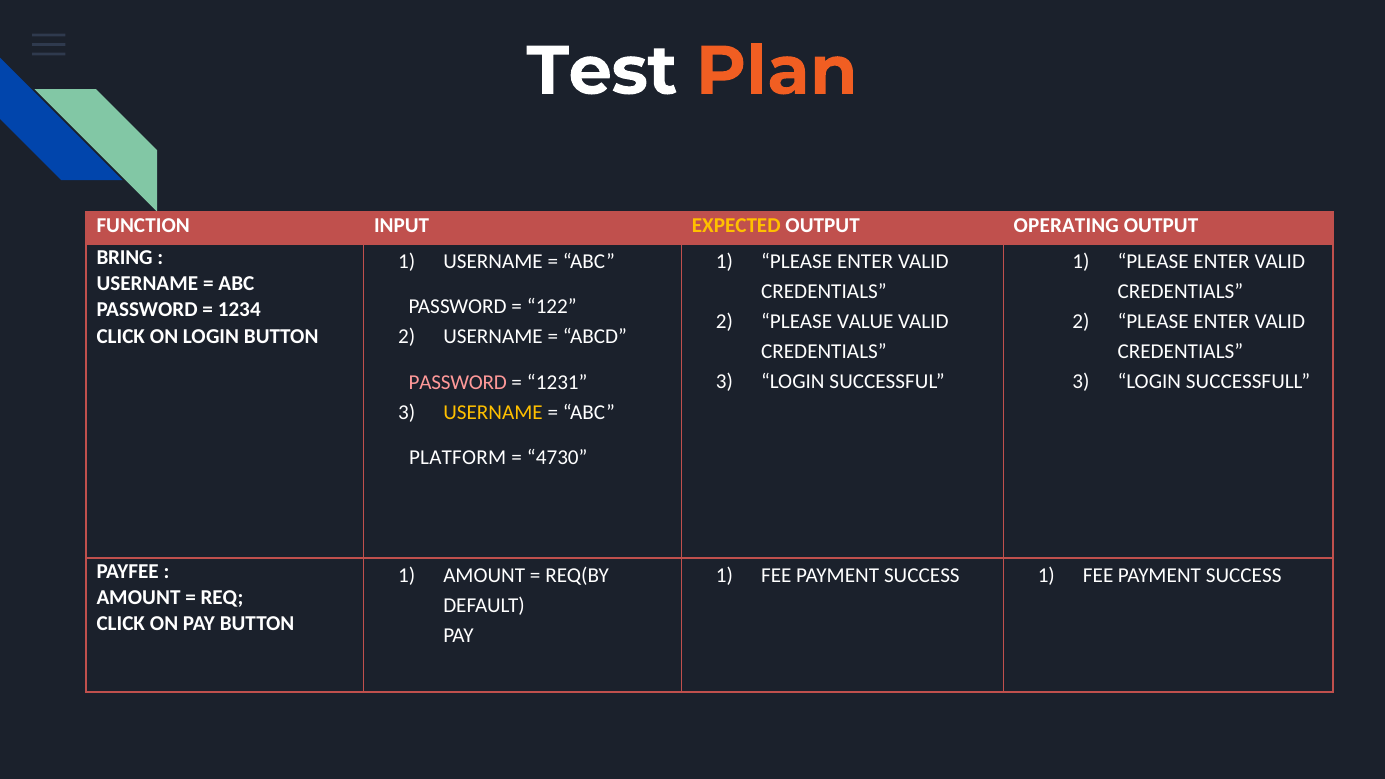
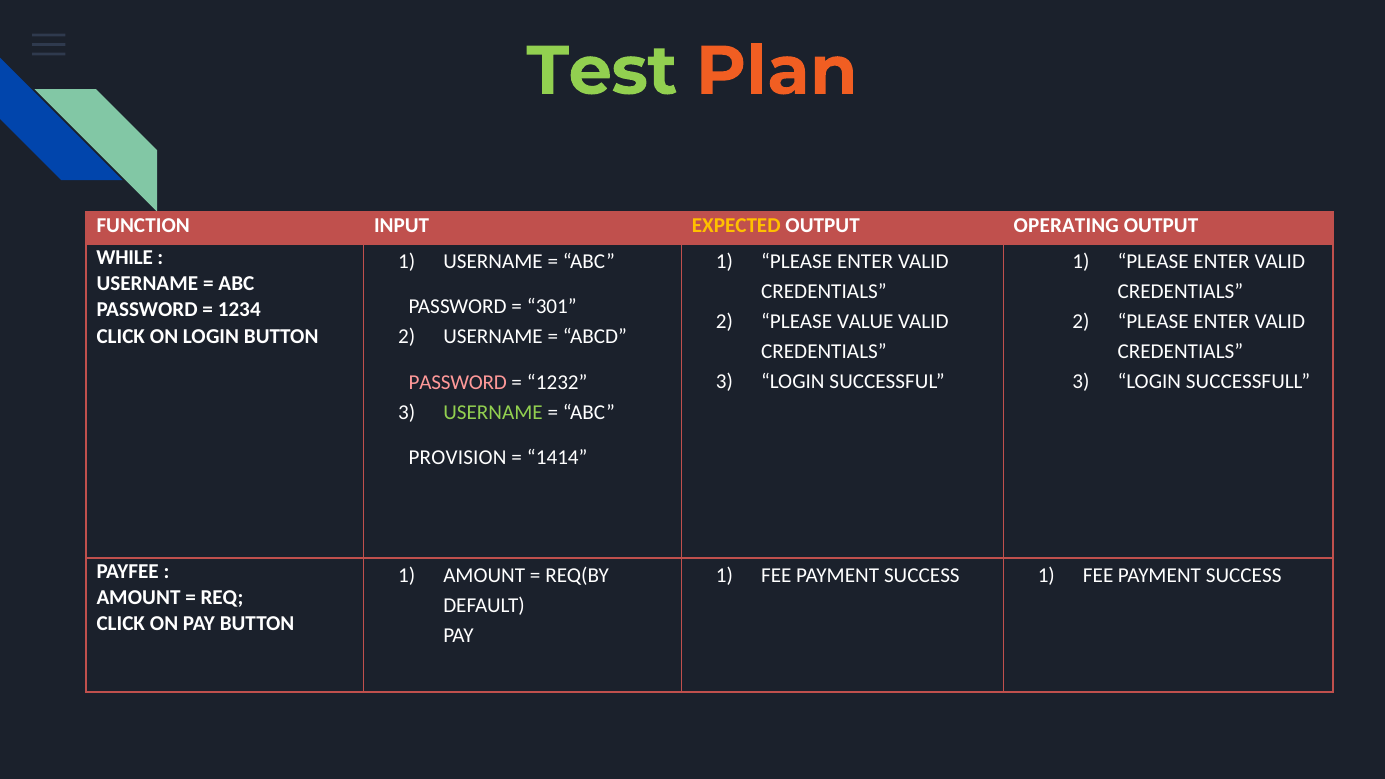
Test colour: white -> light green (602, 71)
BRING: BRING -> WHILE (125, 258)
122: 122 -> 301 (552, 307)
1231: 1231 -> 1232 (557, 382)
USERNAME colour: yellow -> light green (493, 412)
PLATFORM: PLATFORM -> PROVISION (458, 458)
4730: 4730 -> 1414 (557, 458)
